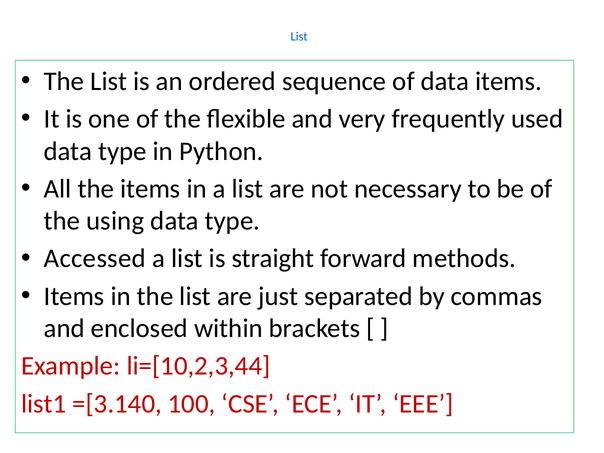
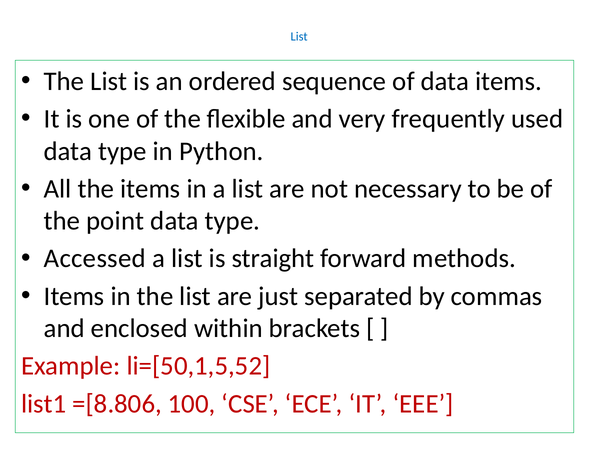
using: using -> point (115, 221)
li=[10,2,3,44: li=[10,2,3,44 -> li=[50,1,5,52 (198, 366)
=[3.140: =[3.140 -> =[8.806 (117, 404)
